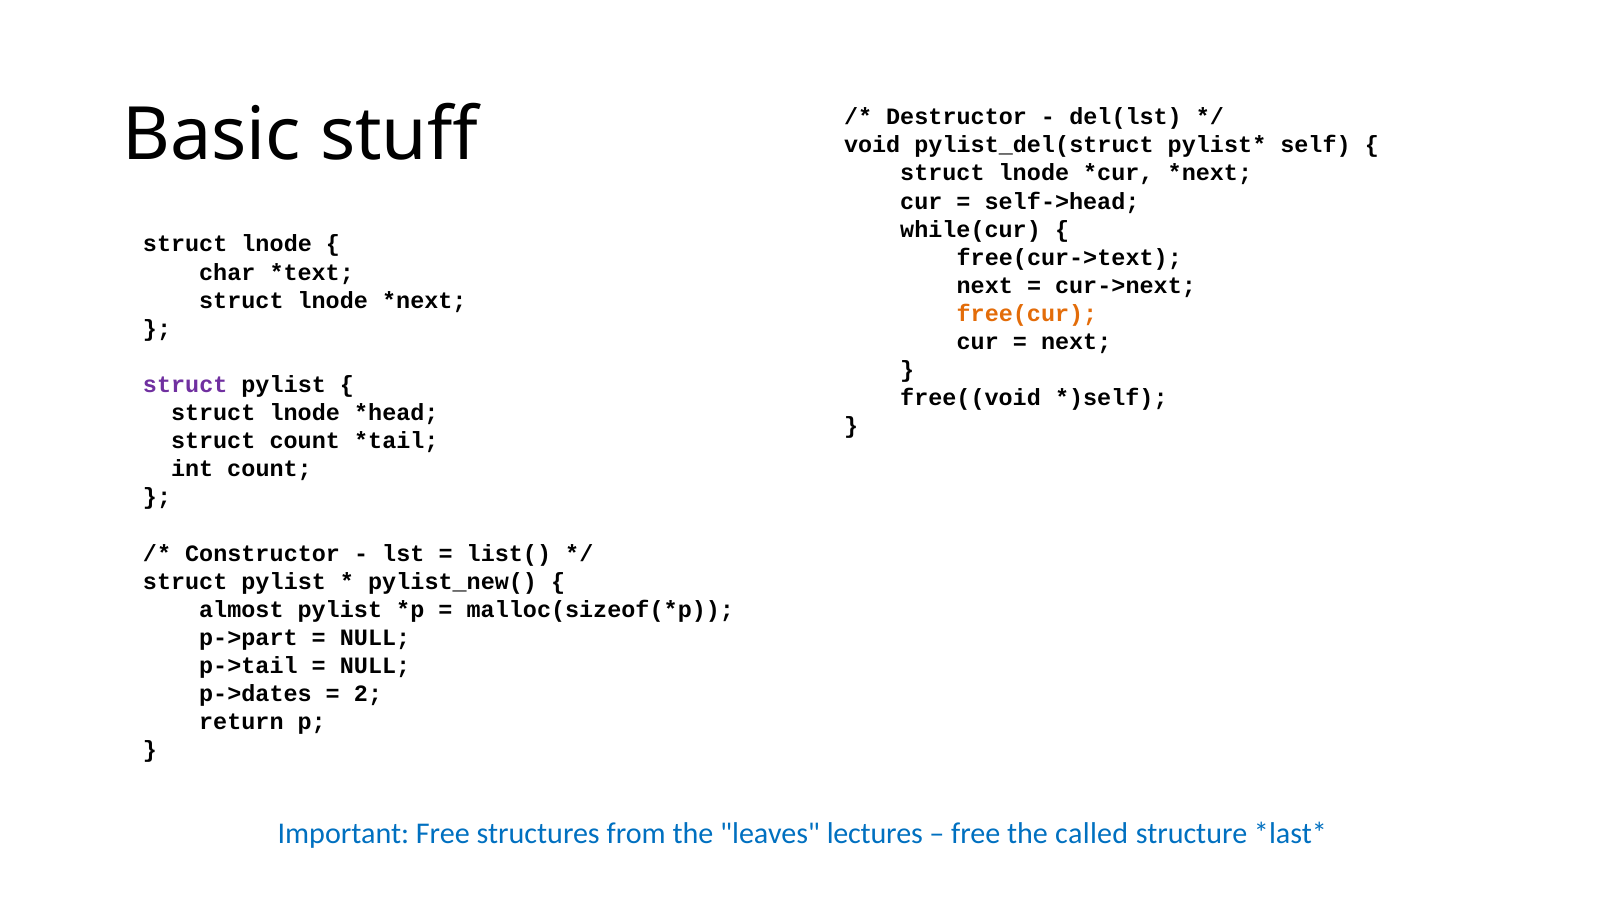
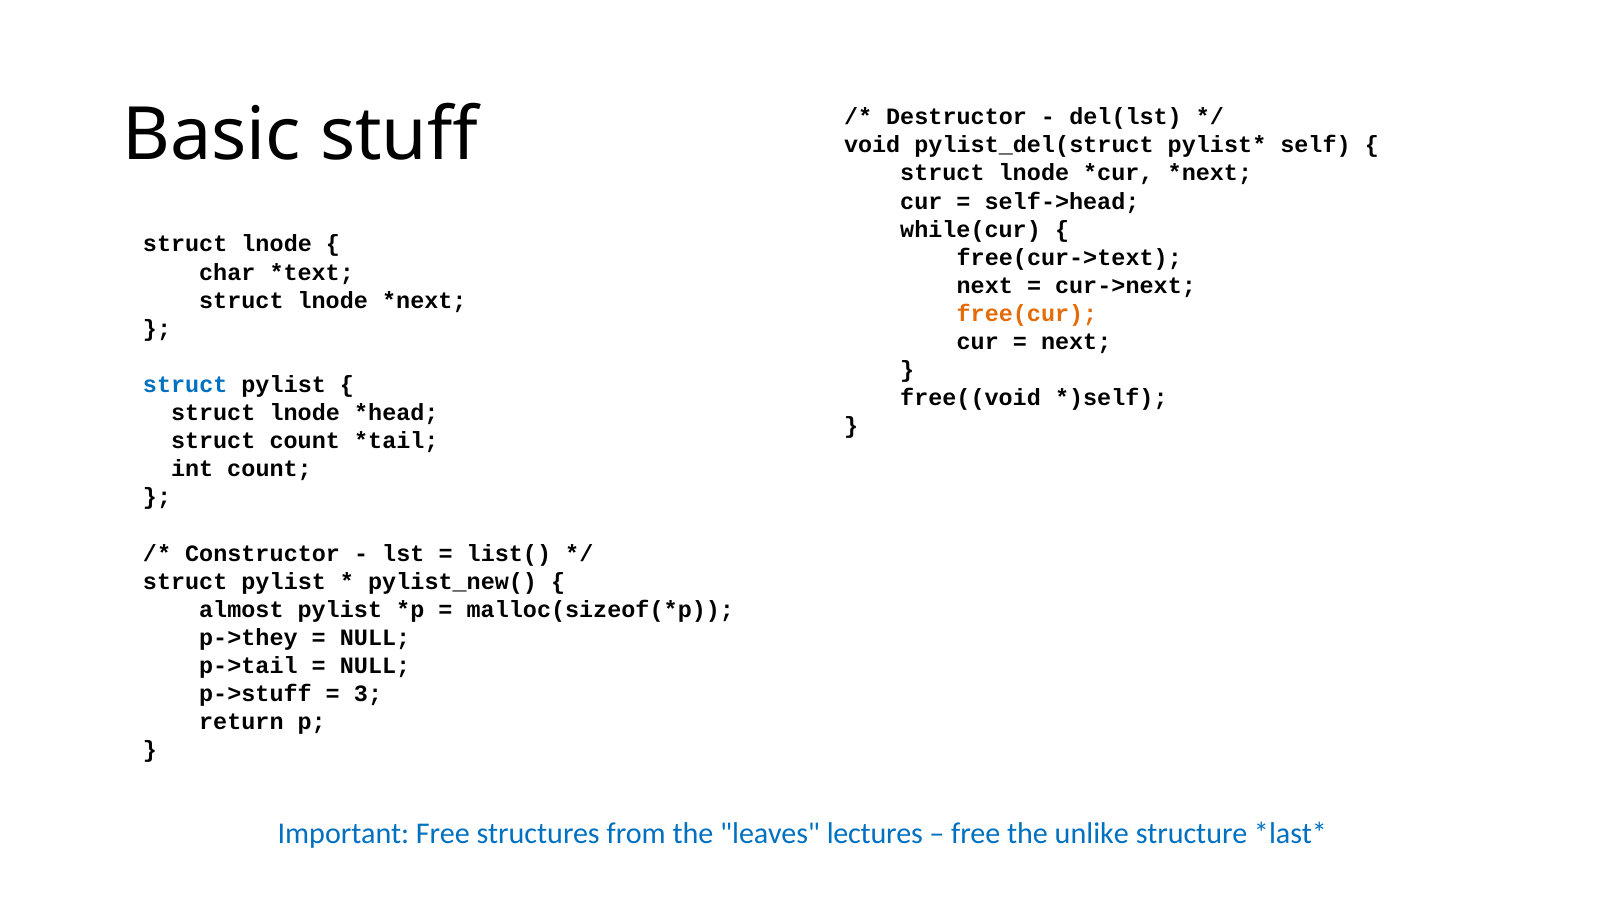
struct colour: purple -> blue (185, 385)
p->part: p->part -> p->they (248, 638)
p->dates: p->dates -> p->stuff (255, 694)
2: 2 -> 3 (368, 694)
called: called -> unlike (1092, 834)
